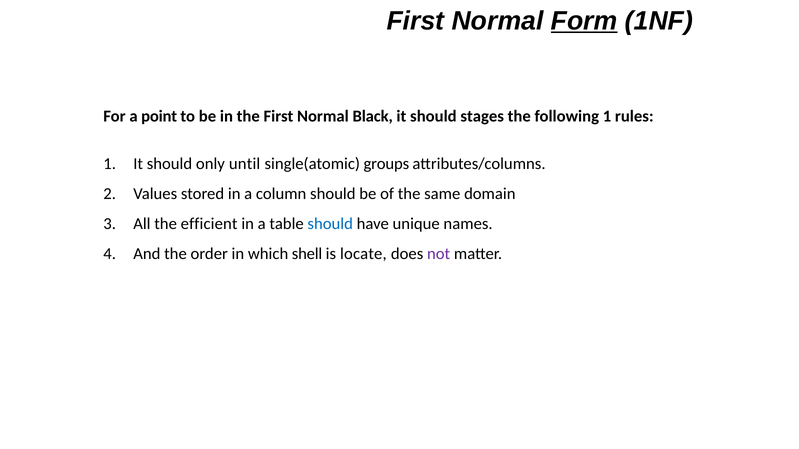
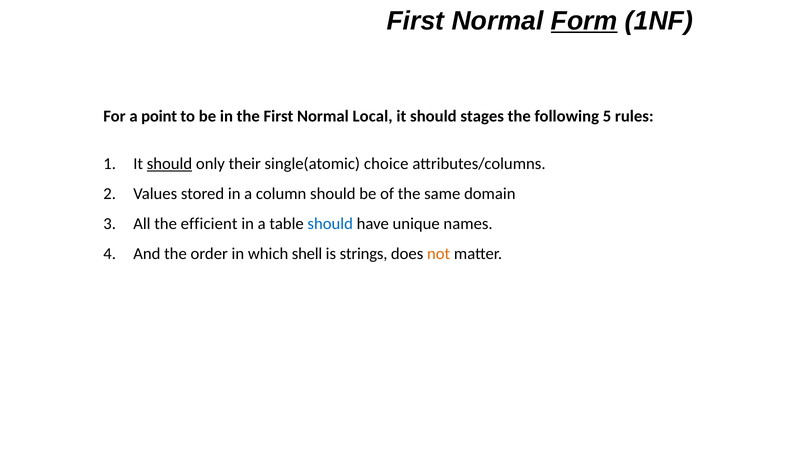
Black: Black -> Local (373, 116)
following 1: 1 -> 5 (607, 116)
should underline: none -> present (169, 164)
until: until -> their (245, 164)
groups: groups -> choice (386, 164)
locate: locate -> strings (364, 254)
not colour: purple -> orange (439, 254)
